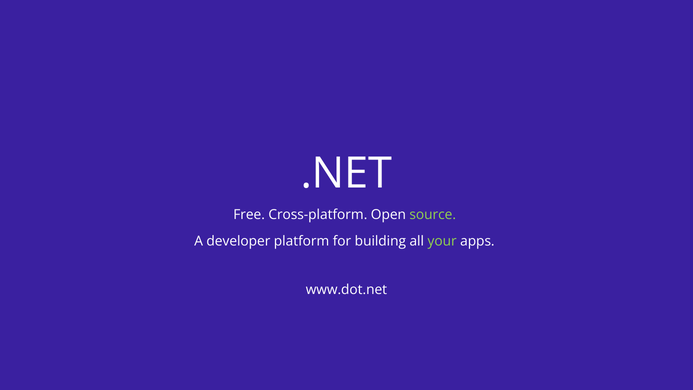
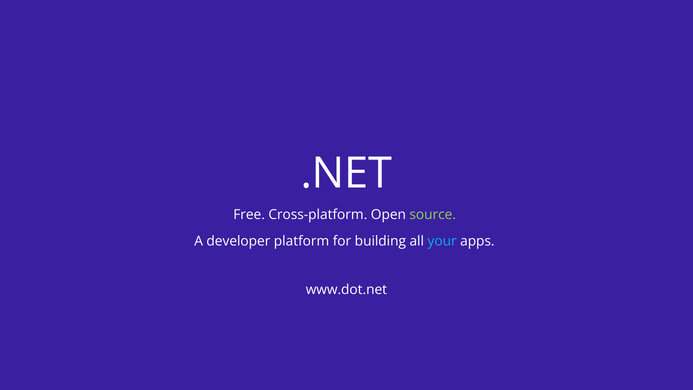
your colour: light green -> light blue (442, 241)
